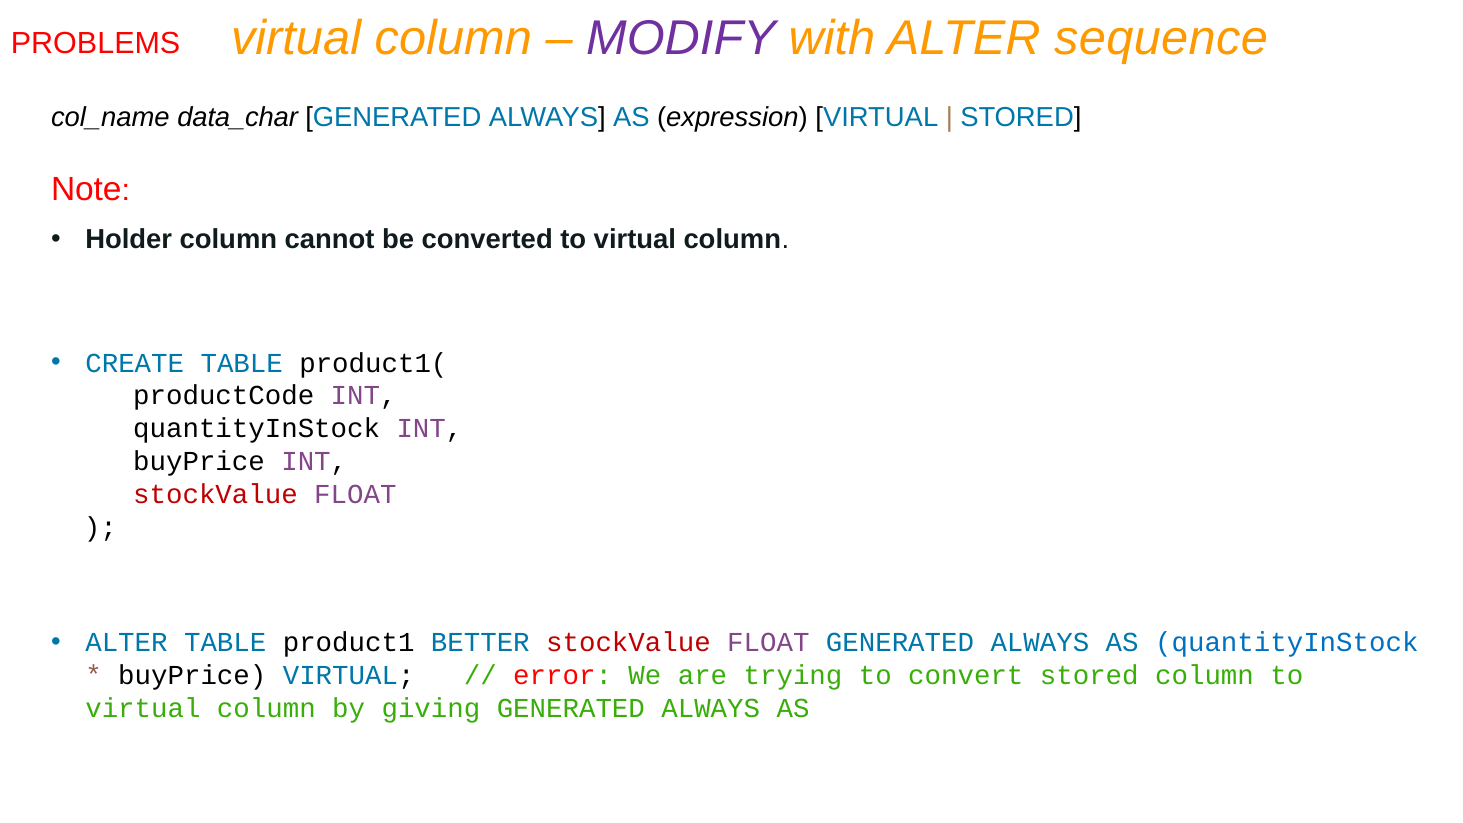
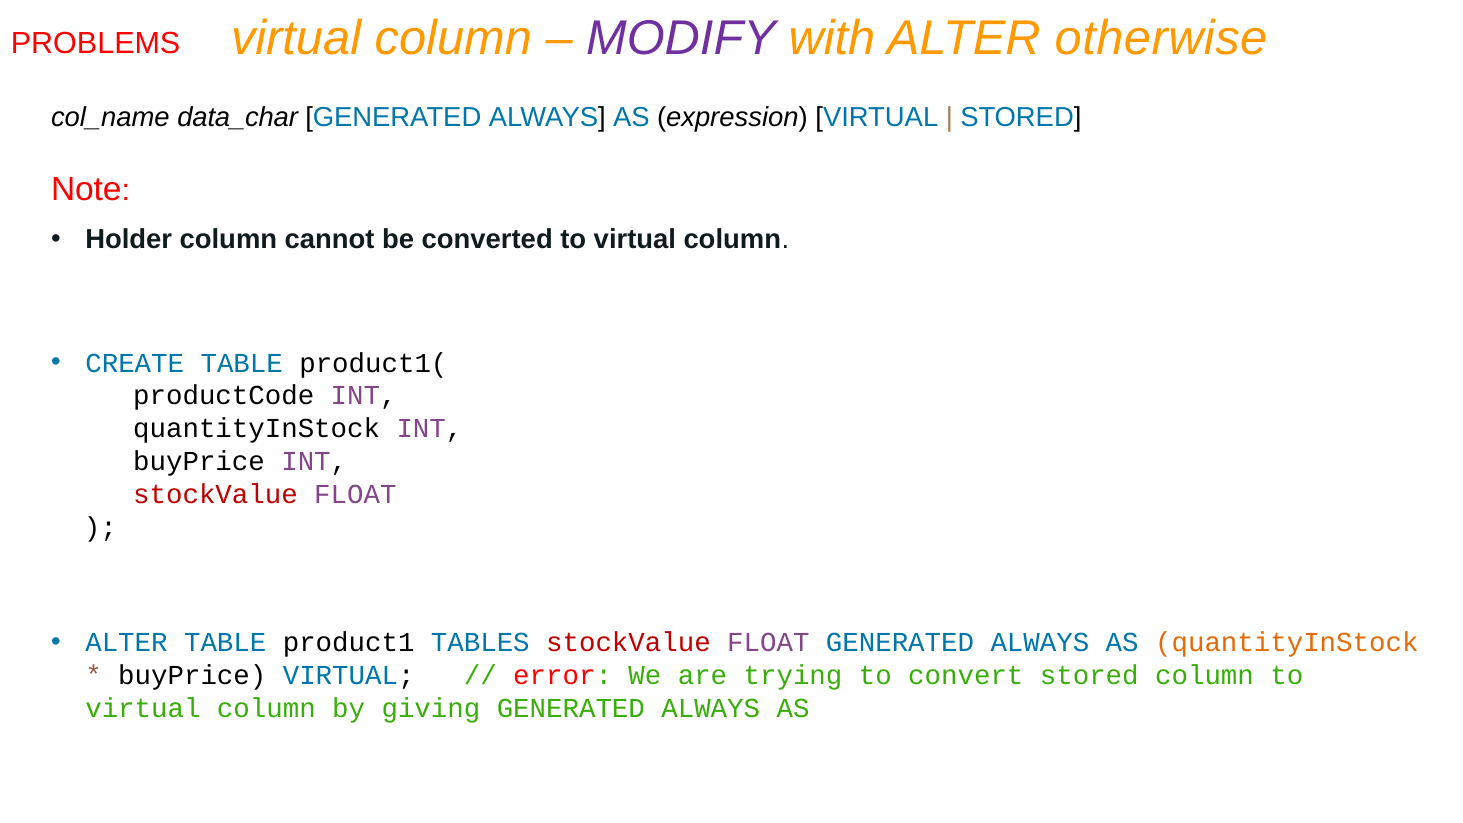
sequence: sequence -> otherwise (1161, 38)
BETTER: BETTER -> TABLES (480, 643)
quantityInStock colour: blue -> orange (1287, 643)
